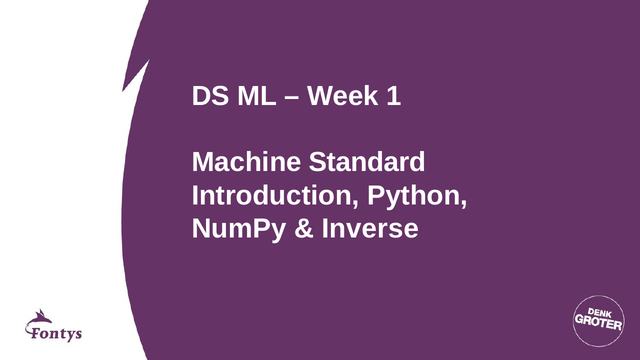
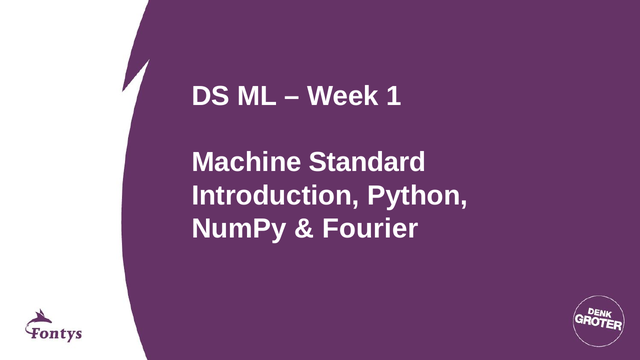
Inverse: Inverse -> Fourier (370, 229)
